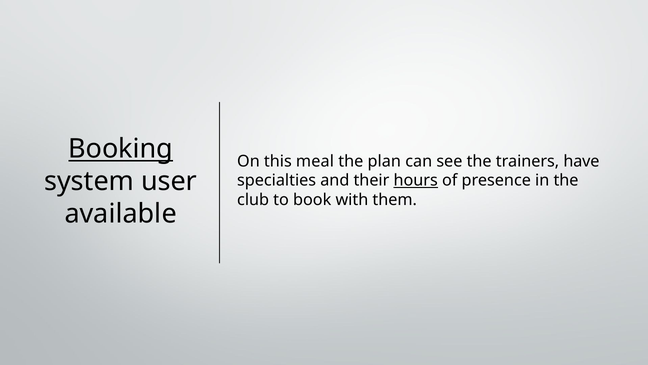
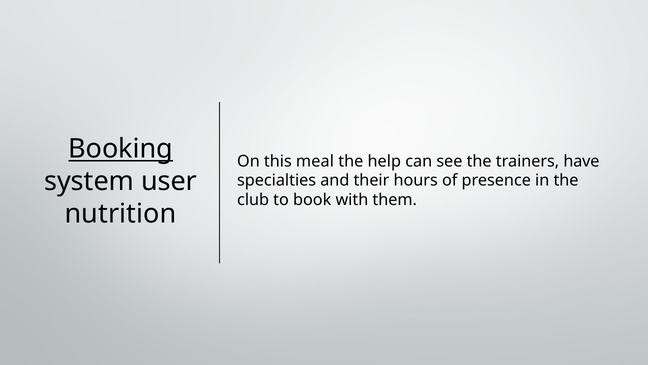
plan: plan -> help (384, 161)
hours underline: present -> none (416, 180)
available: available -> nutrition (121, 213)
